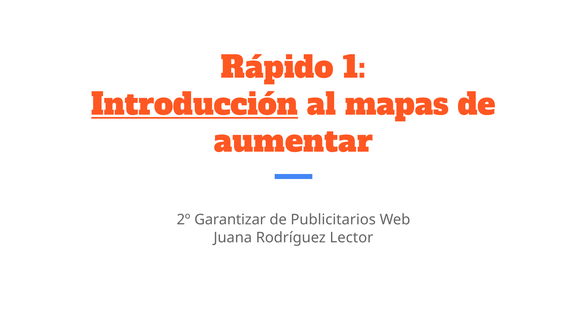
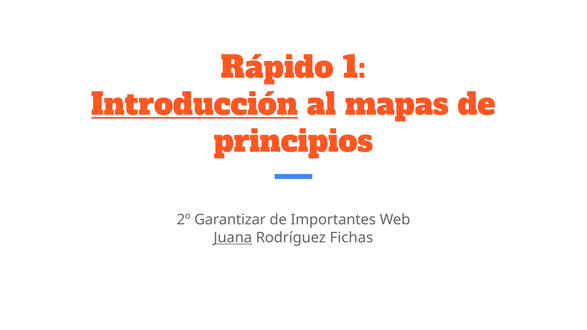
aumentar: aumentar -> principios (293, 142)
Publicitarios: Publicitarios -> Importantes (333, 220)
Juana underline: none -> present (233, 238)
Lector: Lector -> Fichas (351, 238)
